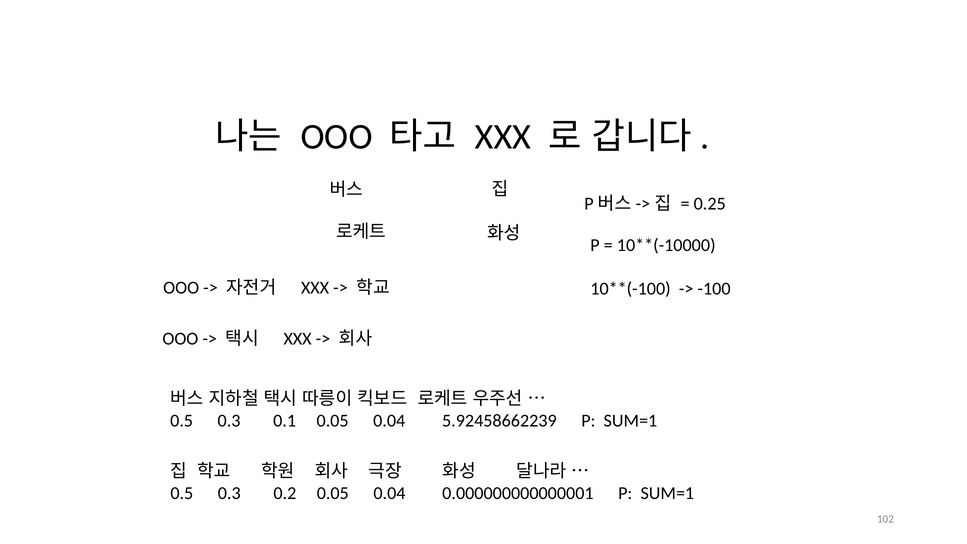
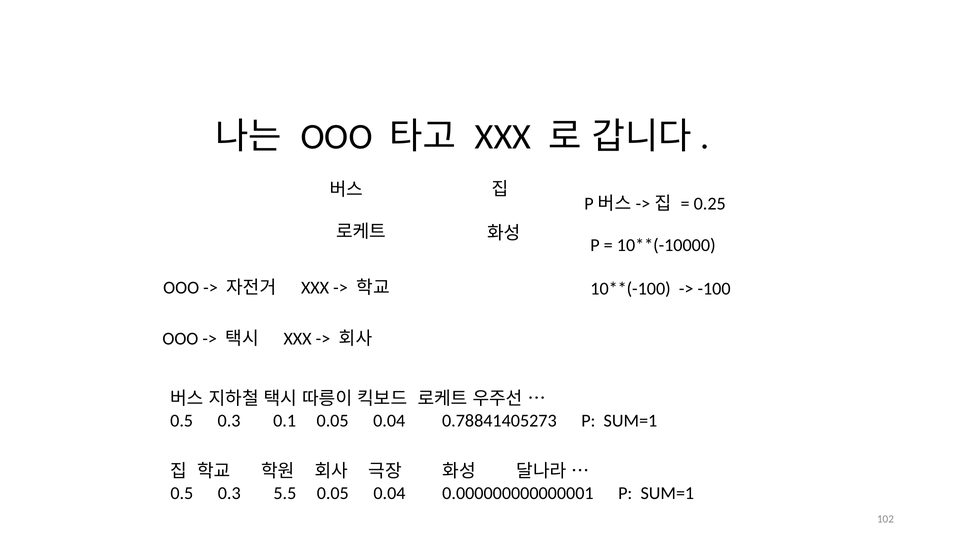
5.92458662239: 5.92458662239 -> 0.78841405273 (499, 421)
0.2: 0.2 -> 5.5 (285, 493)
